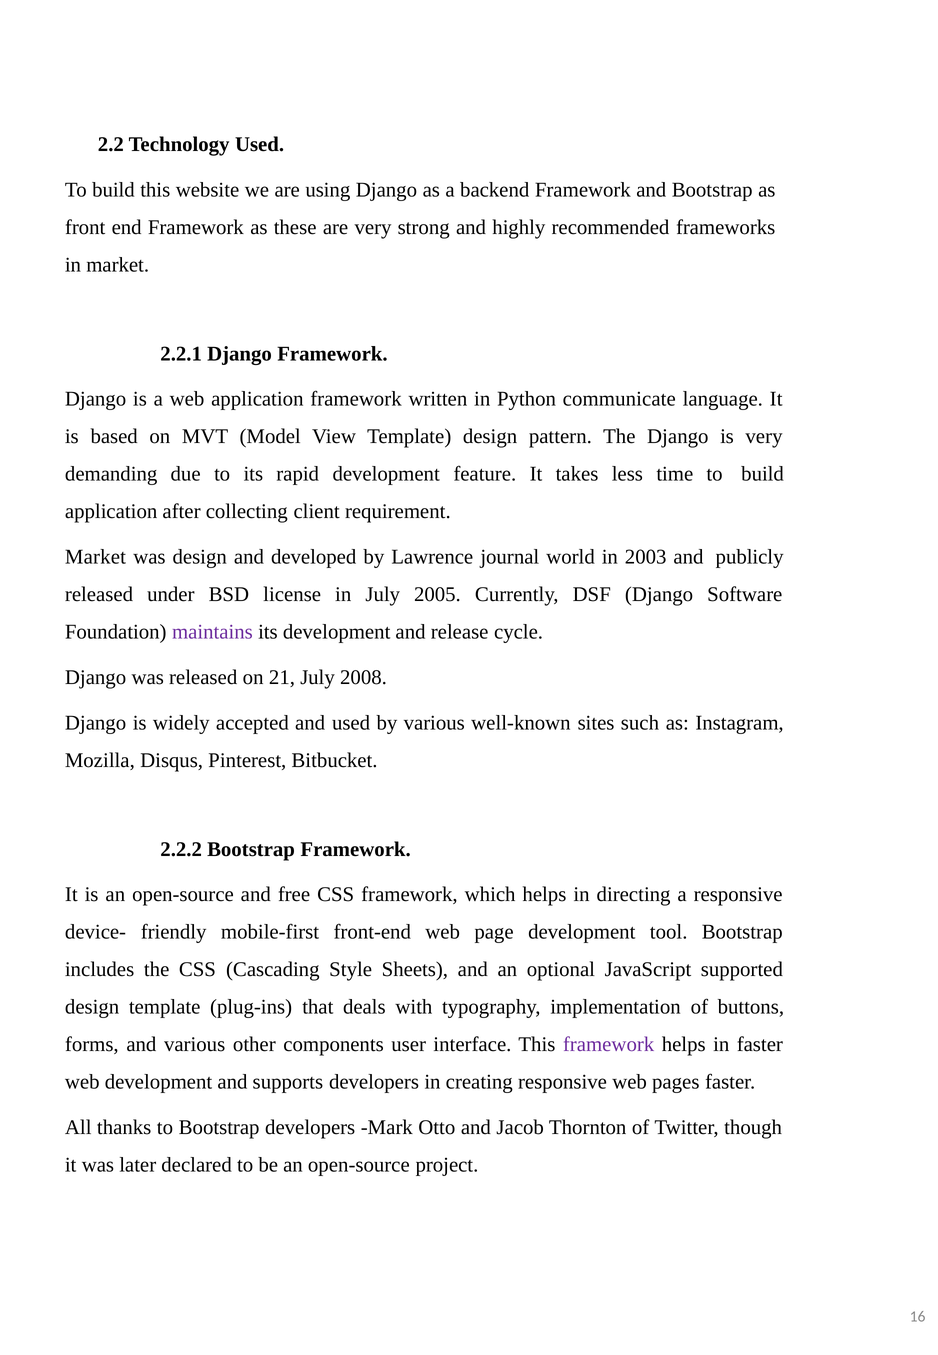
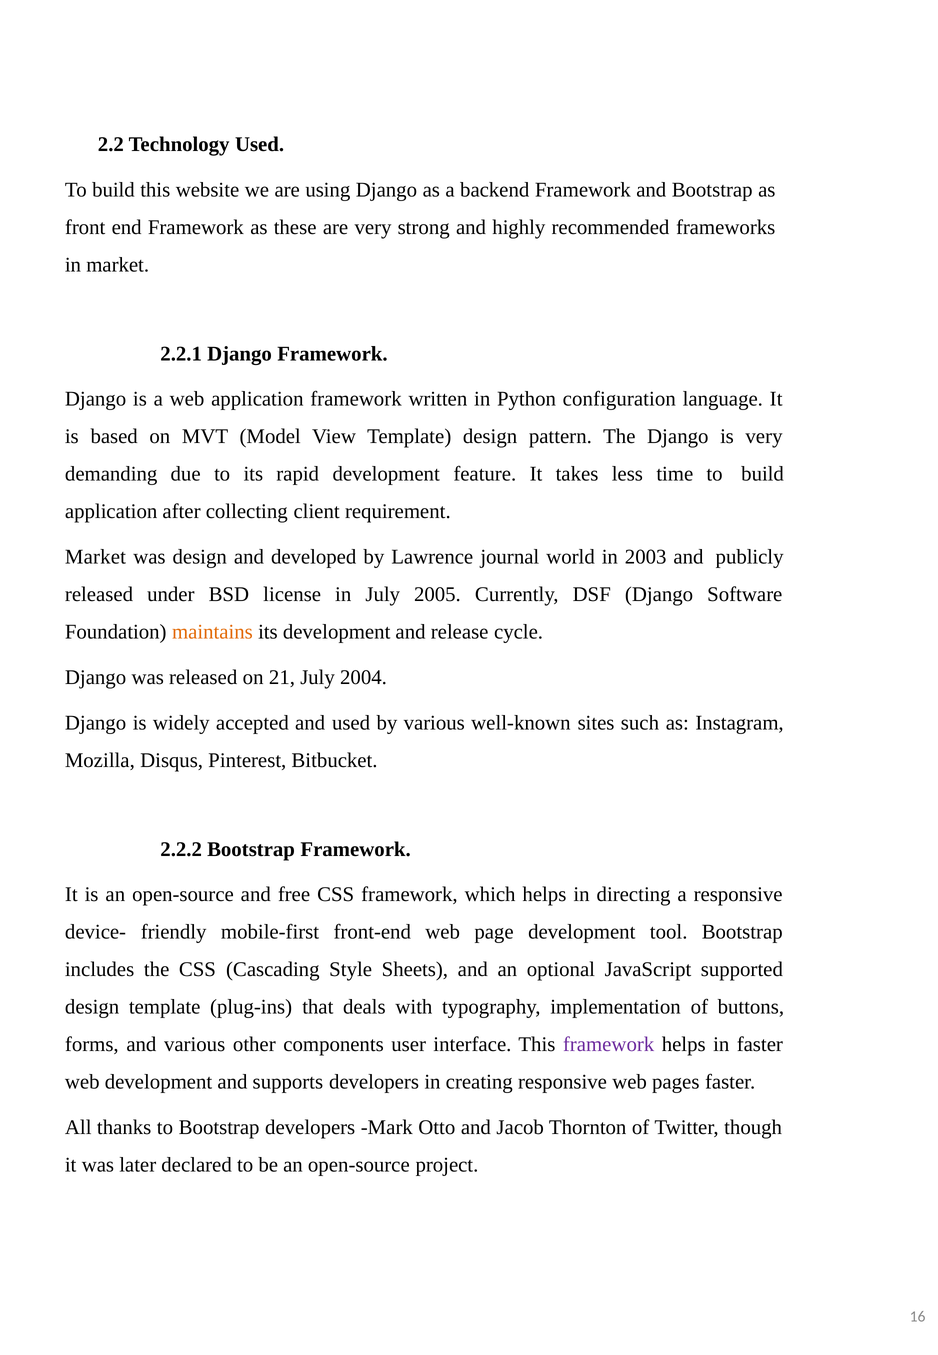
communicate: communicate -> configuration (619, 399)
maintains colour: purple -> orange (212, 632)
2008: 2008 -> 2004 (364, 677)
